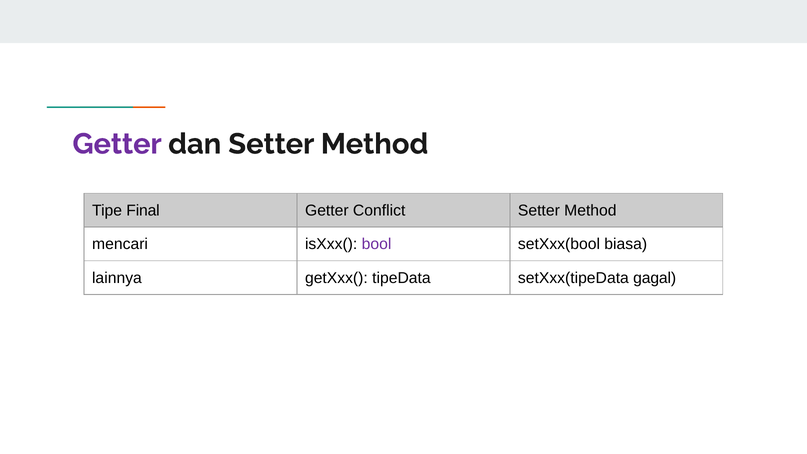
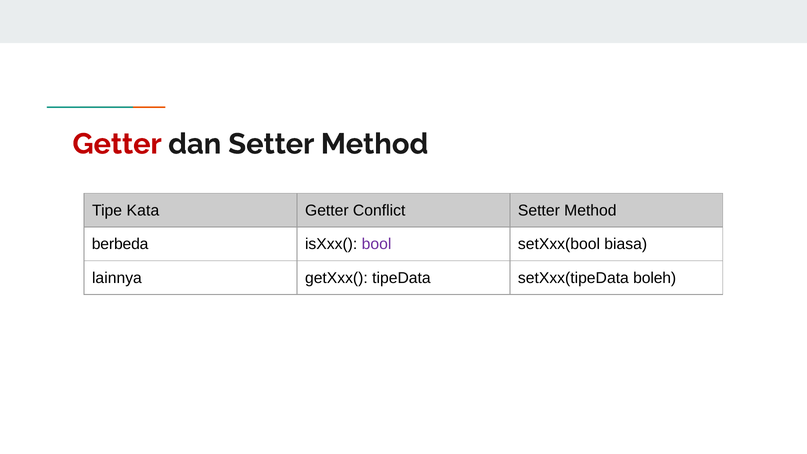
Getter colour: purple -> red (117, 144)
Final: Final -> Kata (143, 210)
mencari: mencari -> berbeda (120, 244)
gagal: gagal -> boleh (655, 278)
